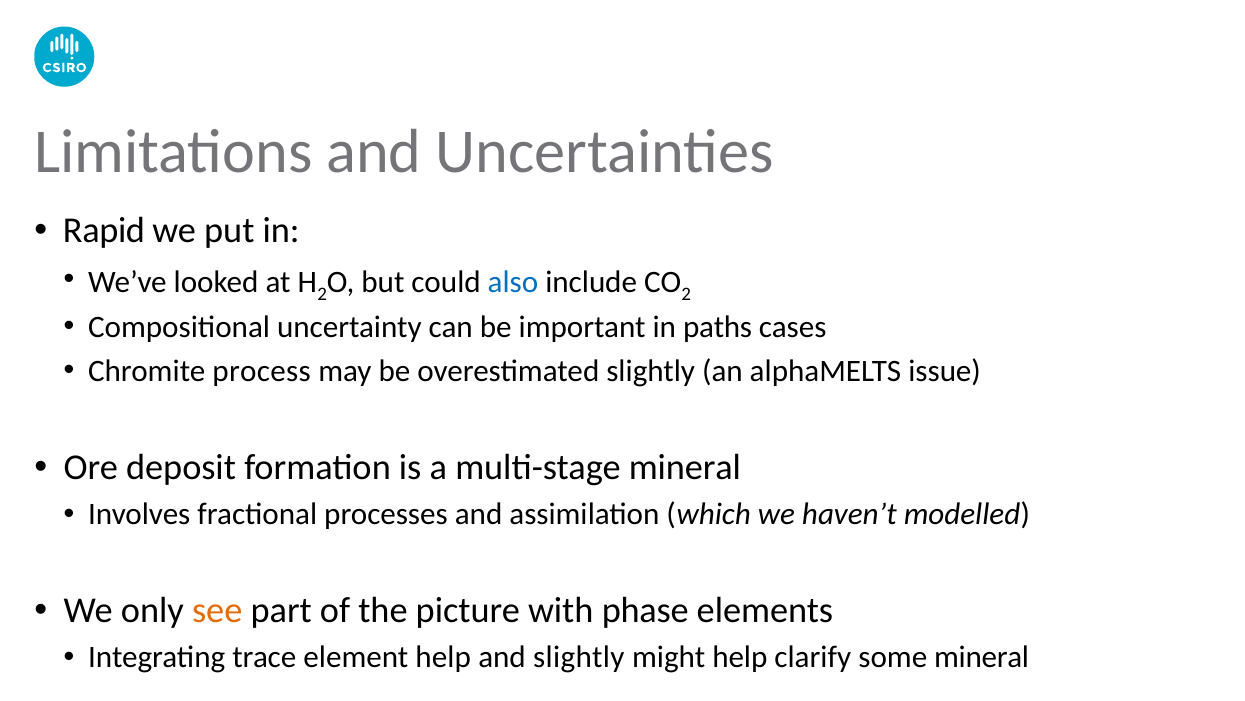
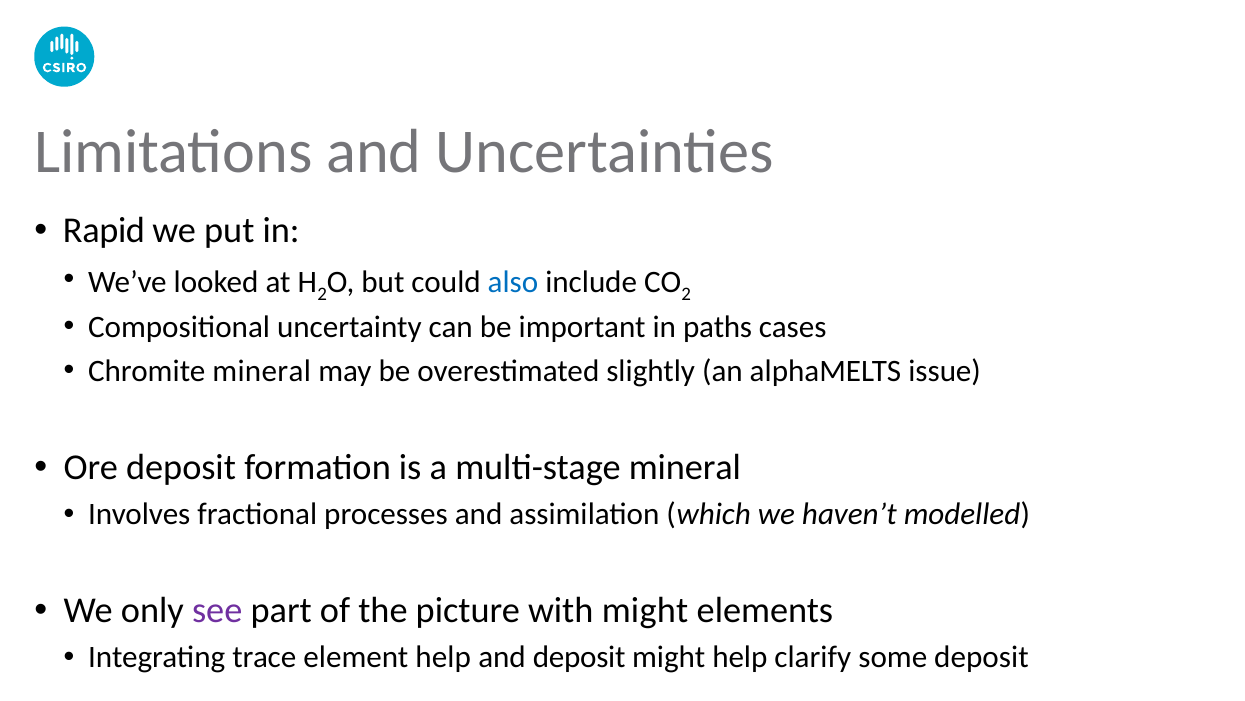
Chromite process: process -> mineral (262, 371)
see colour: orange -> purple (217, 610)
with phase: phase -> might (645, 610)
and slightly: slightly -> deposit (579, 657)
some mineral: mineral -> deposit (981, 657)
